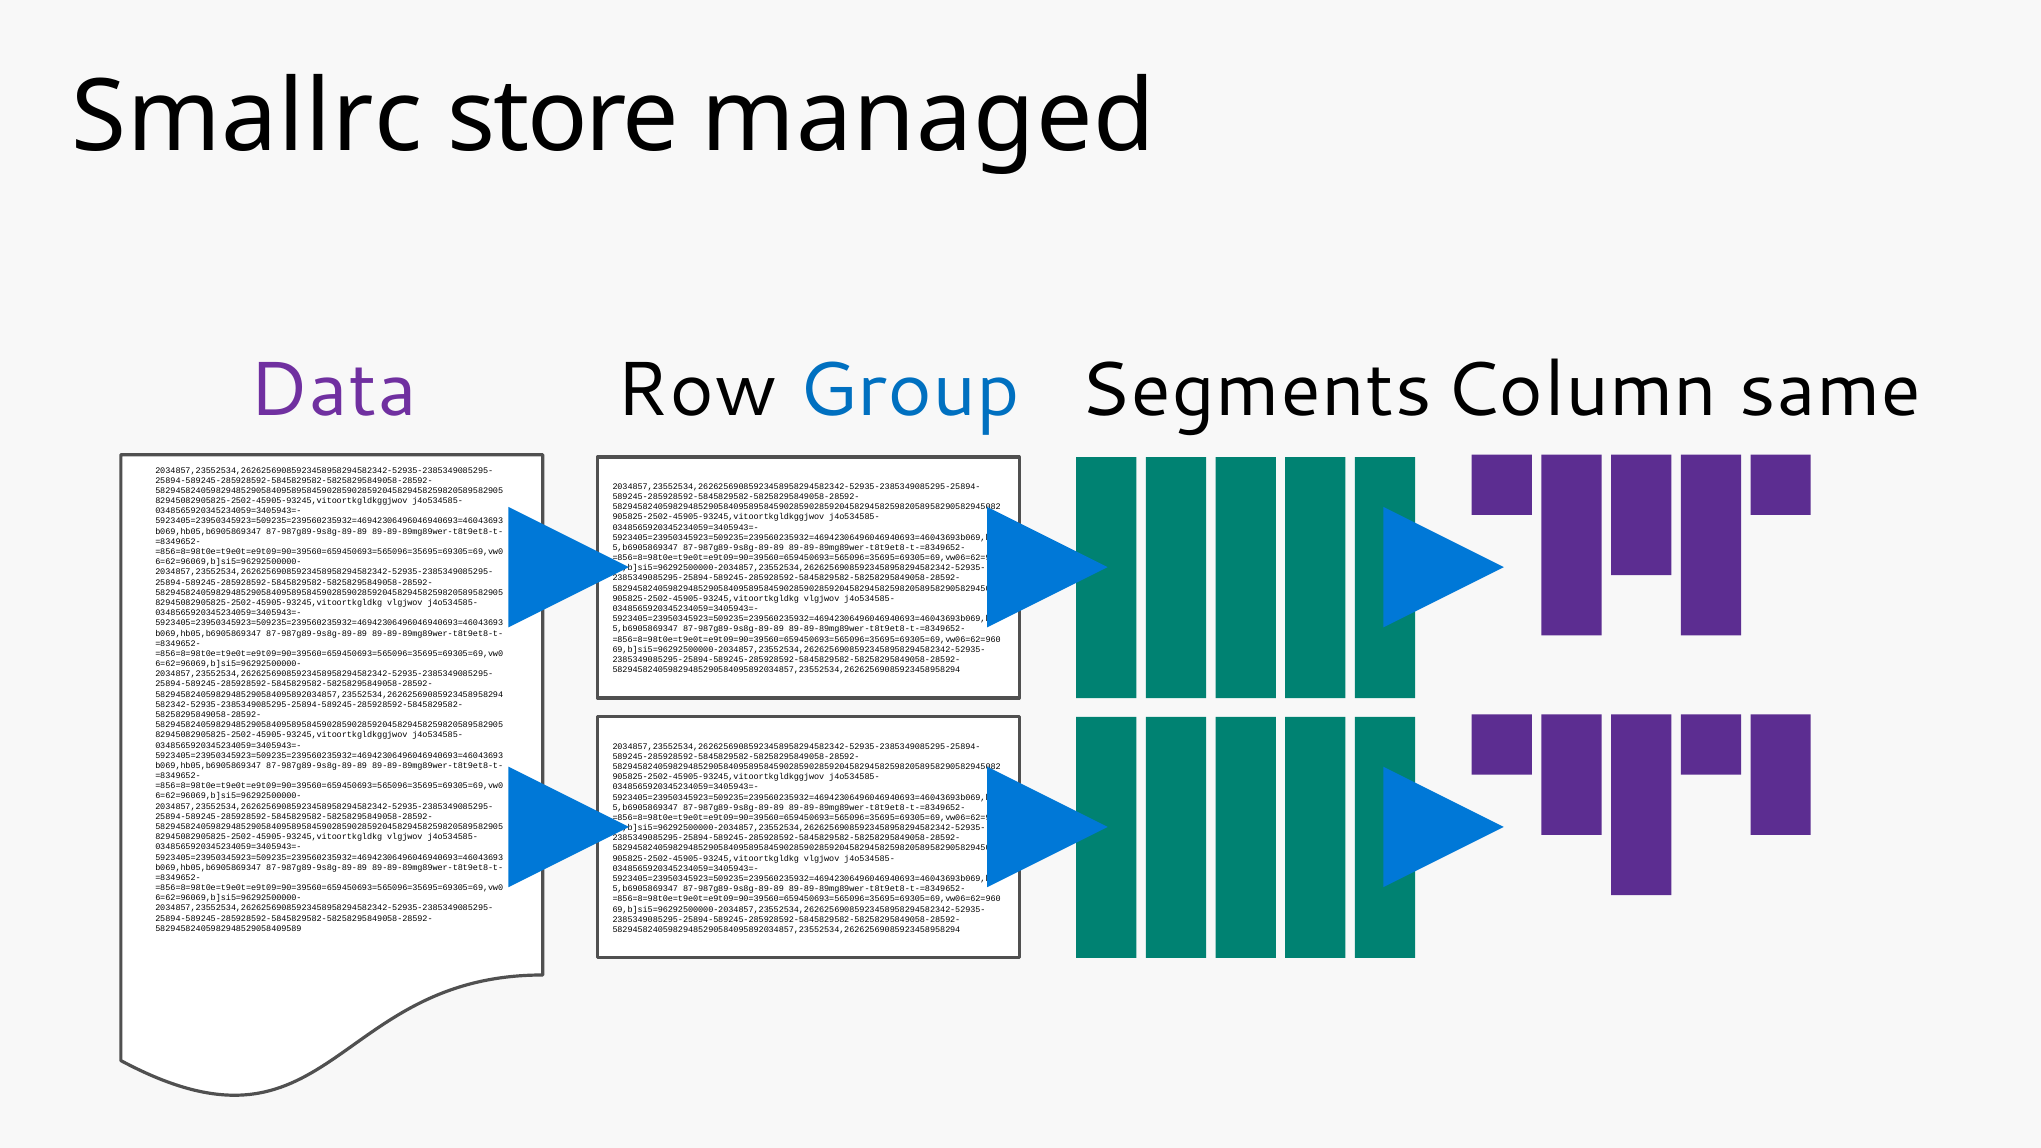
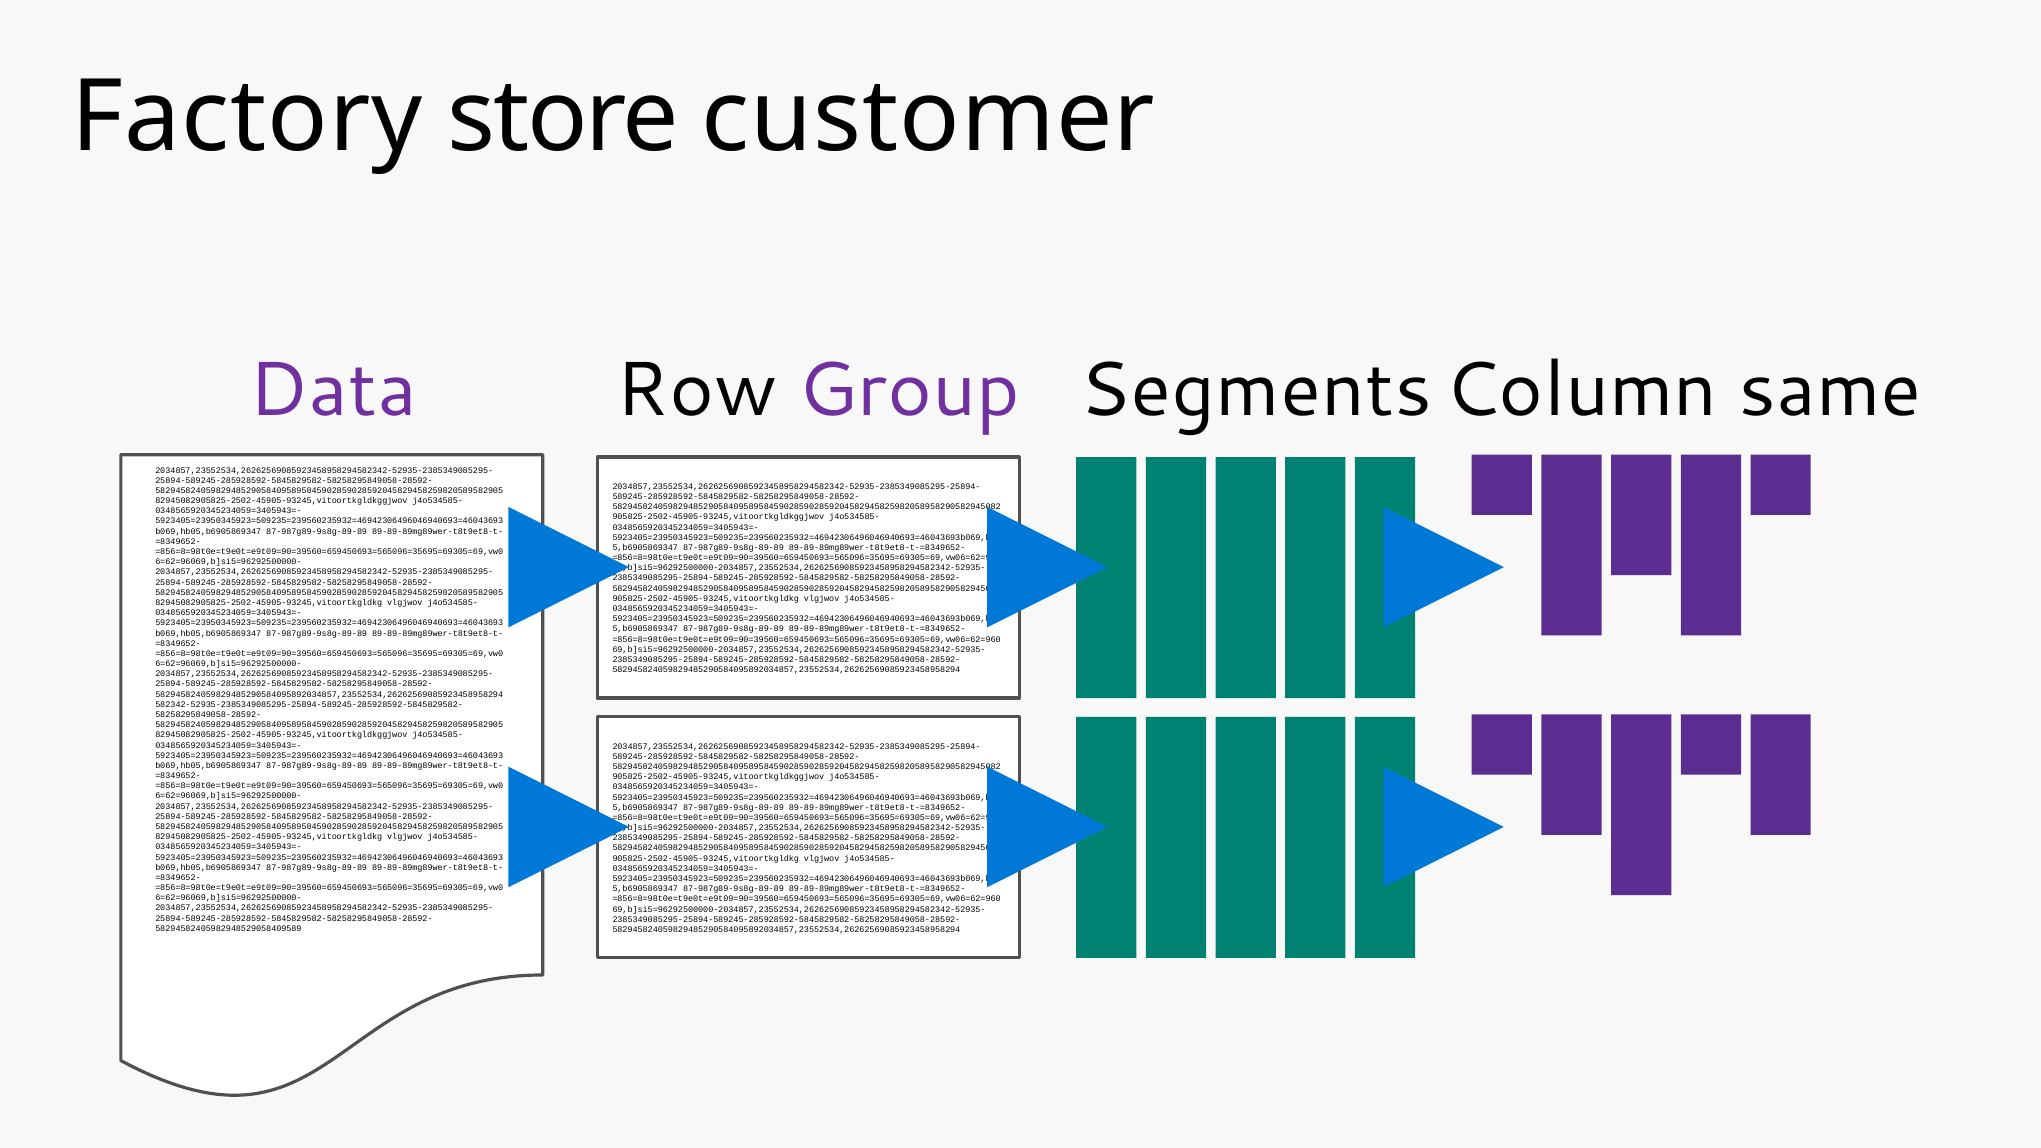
Smallrc: Smallrc -> Factory (247, 117)
managed: managed -> customer (928, 117)
Group colour: blue -> purple (909, 390)
